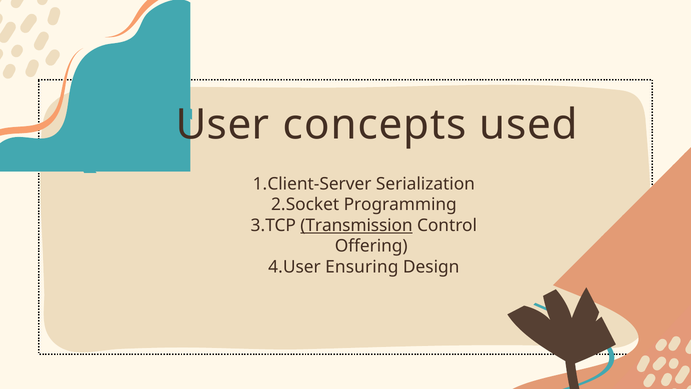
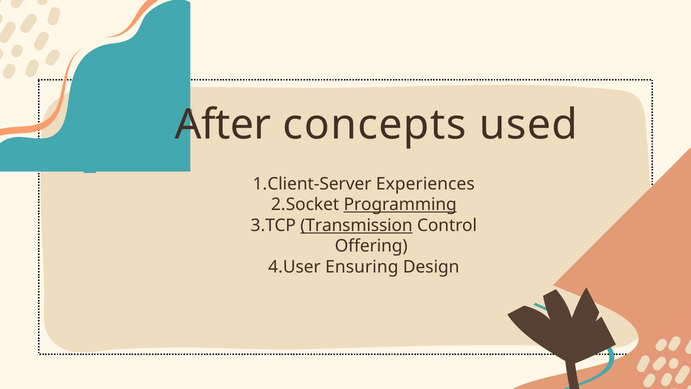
User: User -> After (223, 124)
Serialization: Serialization -> Experiences (425, 184)
Programming underline: none -> present (400, 204)
